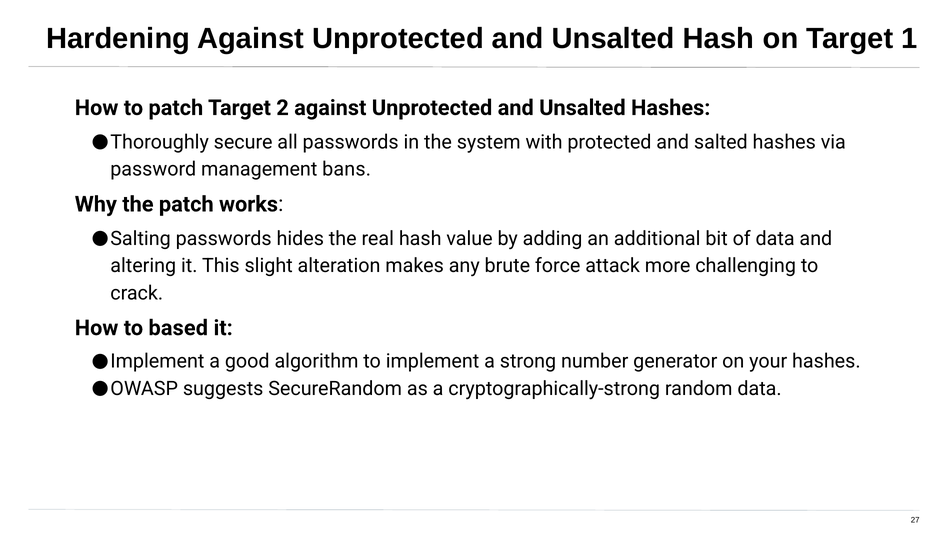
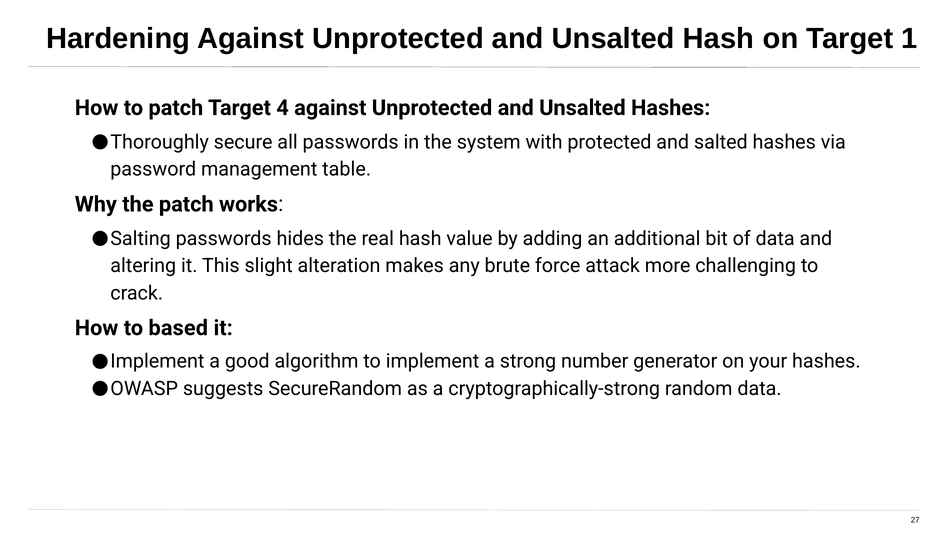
2: 2 -> 4 (283, 108)
bans: bans -> table (347, 169)
